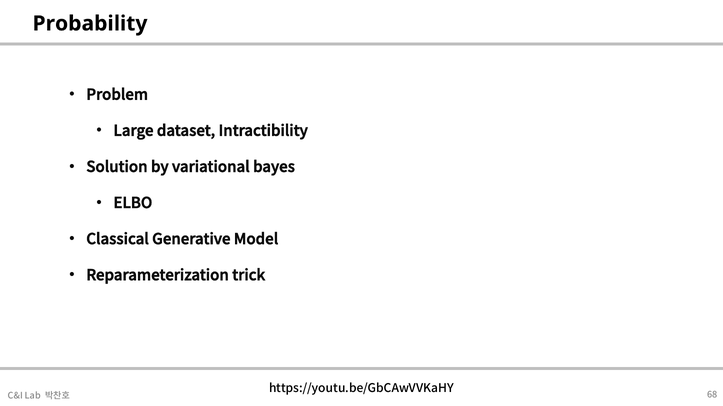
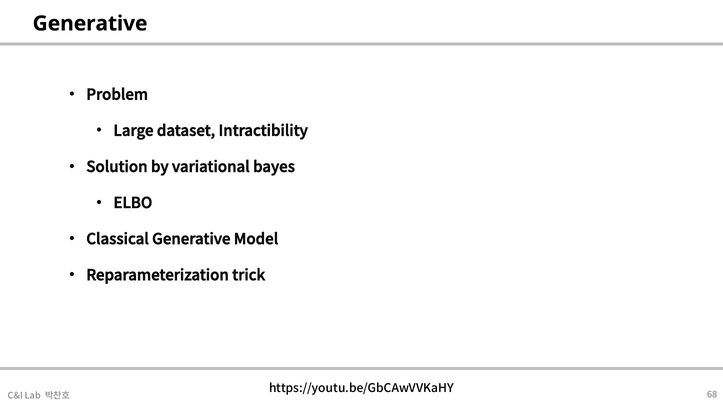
Probability: Probability -> Generative (90, 24)
